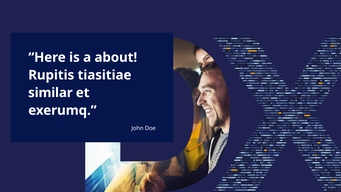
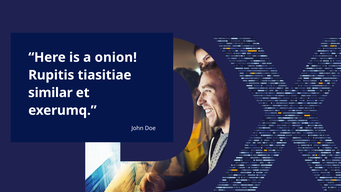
about: about -> onion (116, 57)
